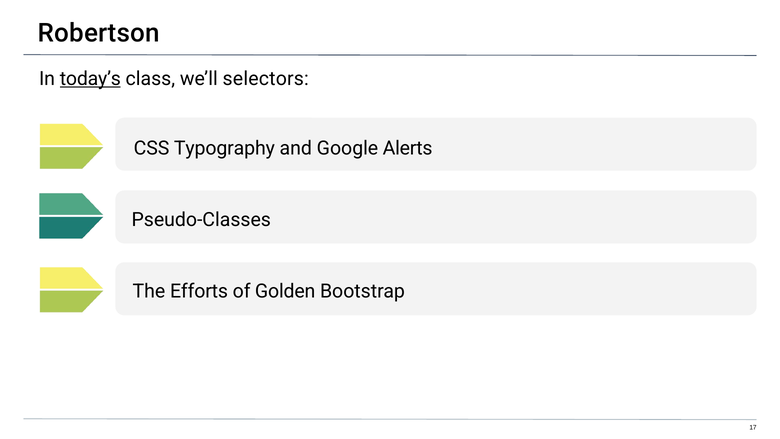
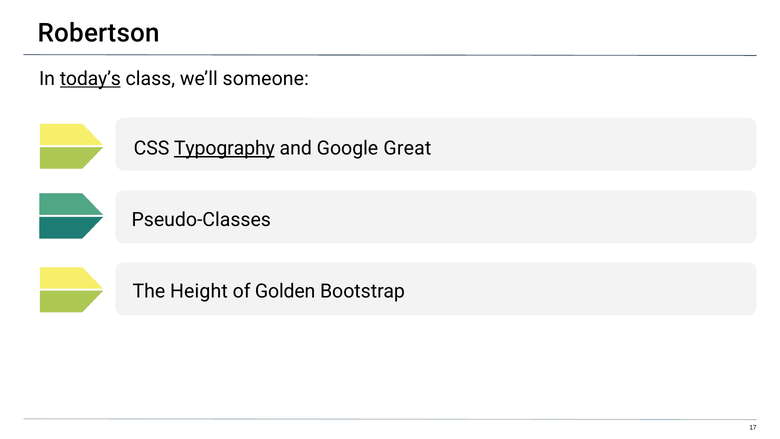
selectors: selectors -> someone (266, 79)
Typography underline: none -> present (224, 148)
Alerts: Alerts -> Great (407, 148)
Efforts: Efforts -> Height (199, 291)
